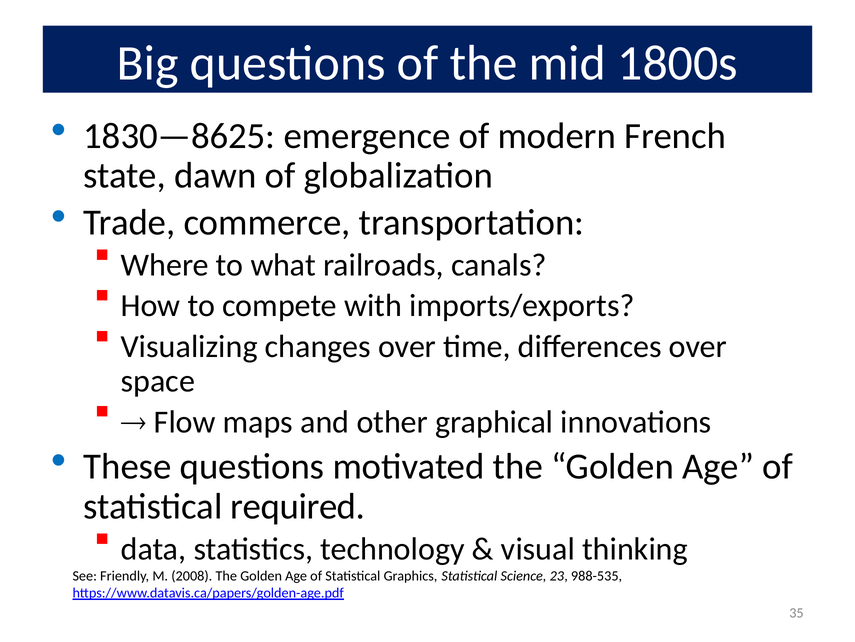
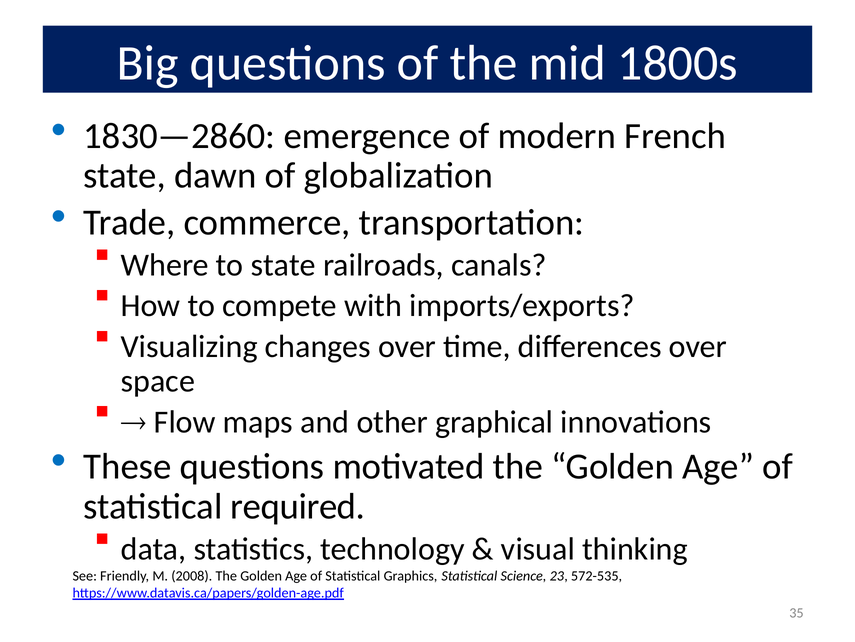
1830—8625: 1830—8625 -> 1830—2860 (179, 136)
to what: what -> state (283, 265)
988-535: 988-535 -> 572-535 (597, 575)
